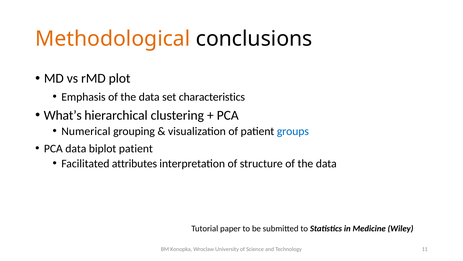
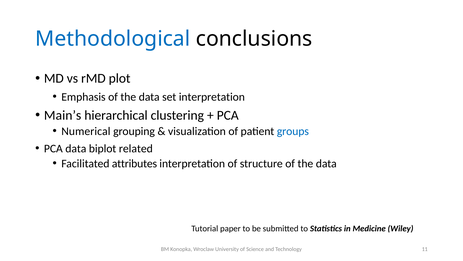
Methodological colour: orange -> blue (113, 39)
set characteristics: characteristics -> interpretation (212, 97)
What’s: What’s -> Main’s (63, 115)
biplot patient: patient -> related (136, 148)
